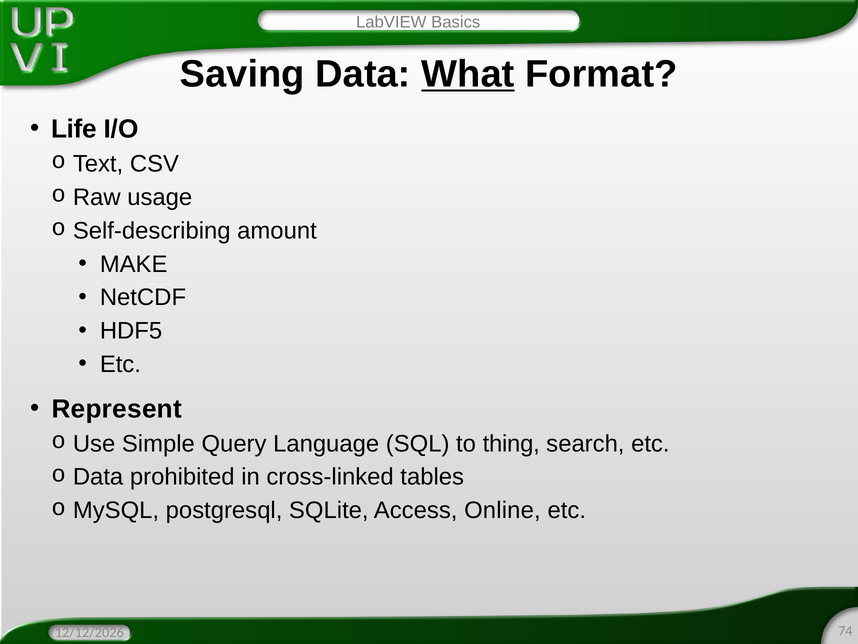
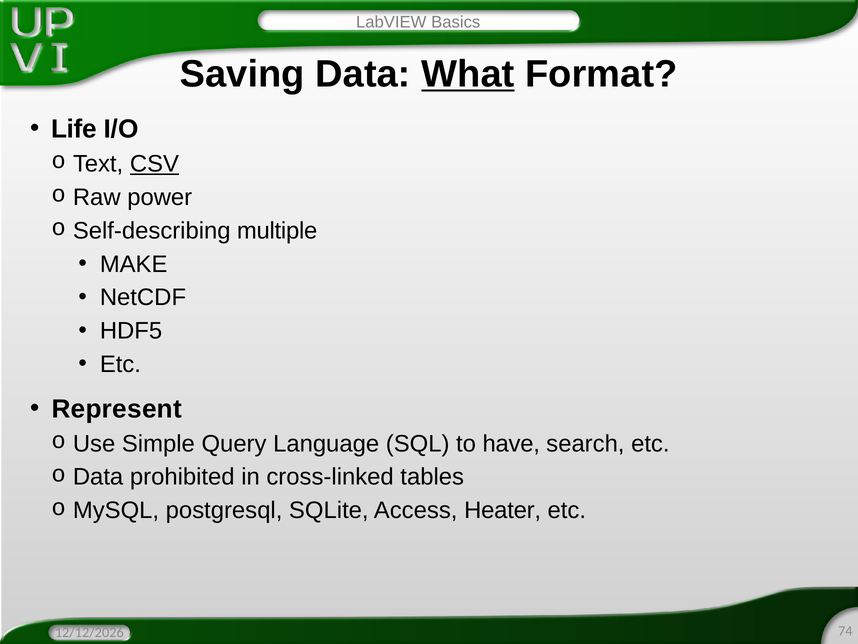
CSV underline: none -> present (154, 164)
usage: usage -> power (160, 197)
amount: amount -> multiple (277, 231)
thing: thing -> have (511, 443)
Online: Online -> Heater (503, 510)
